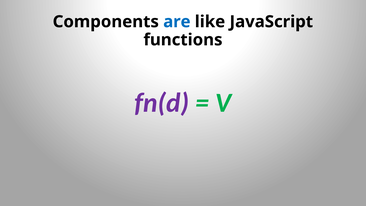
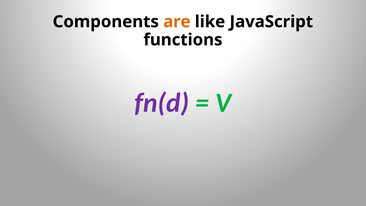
are colour: blue -> orange (177, 22)
